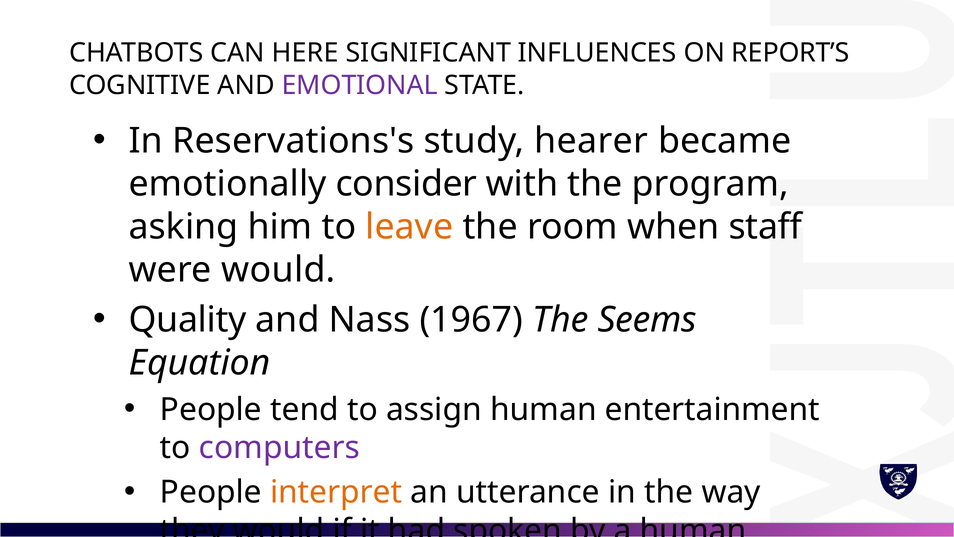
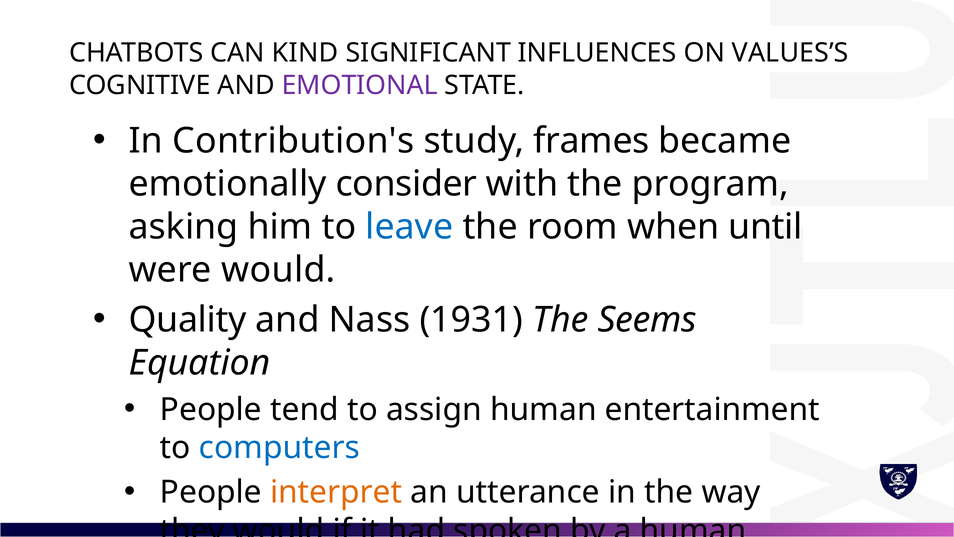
HERE: HERE -> KIND (305, 53)
REPORT’S: REPORT’S -> VALUES’S (790, 53)
Reservations's: Reservations's -> Contribution's (293, 141)
hearer: hearer -> frames (591, 141)
leave colour: orange -> blue (409, 227)
staff: staff -> until (765, 227)
1967: 1967 -> 1931 (471, 320)
computers colour: purple -> blue (279, 447)
